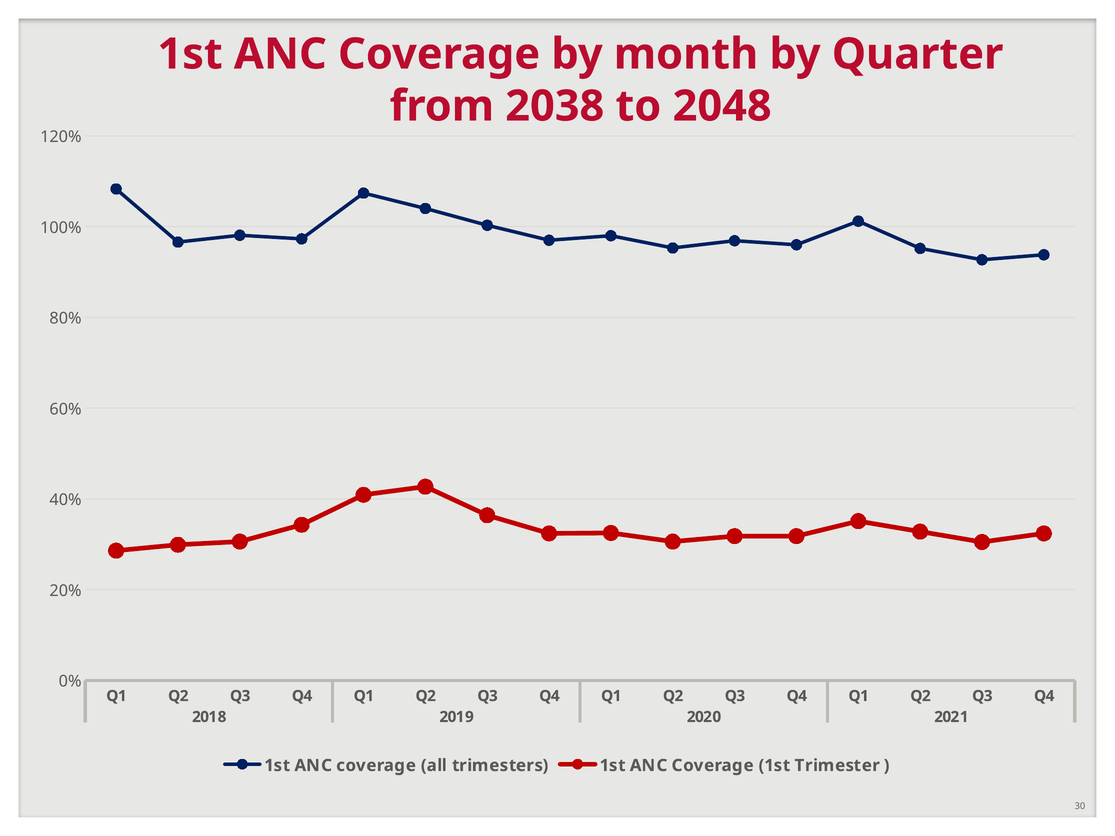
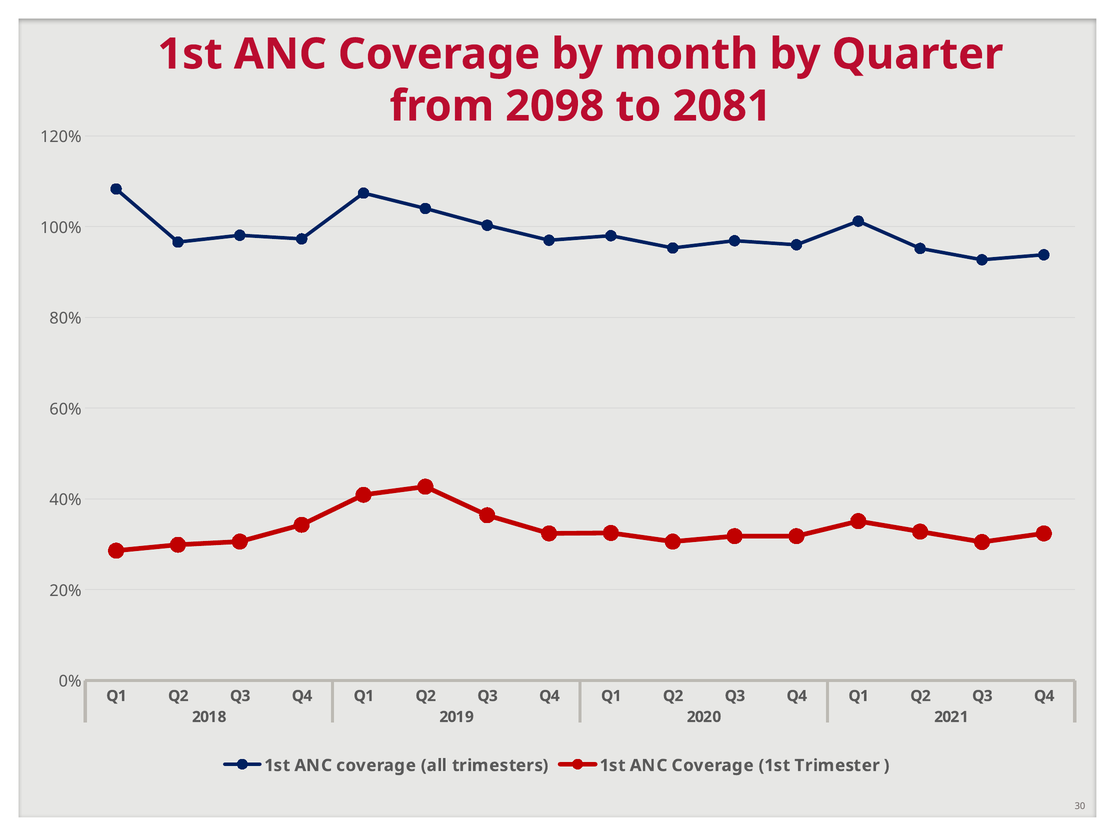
2038: 2038 -> 2098 (555, 106)
2048: 2048 -> 2081 (722, 106)
